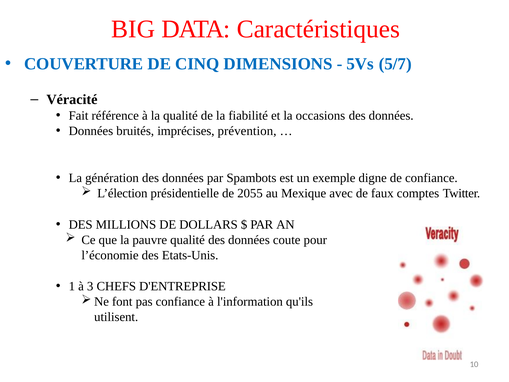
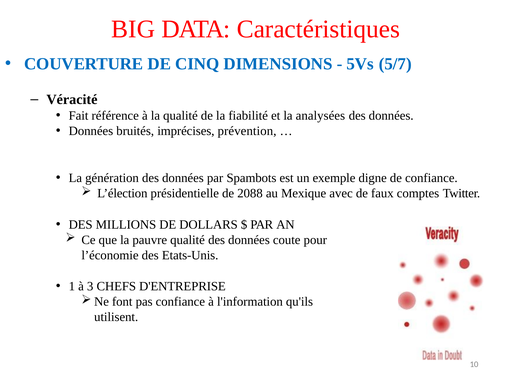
occasions: occasions -> analysées (320, 116)
2055: 2055 -> 2088 (250, 193)
